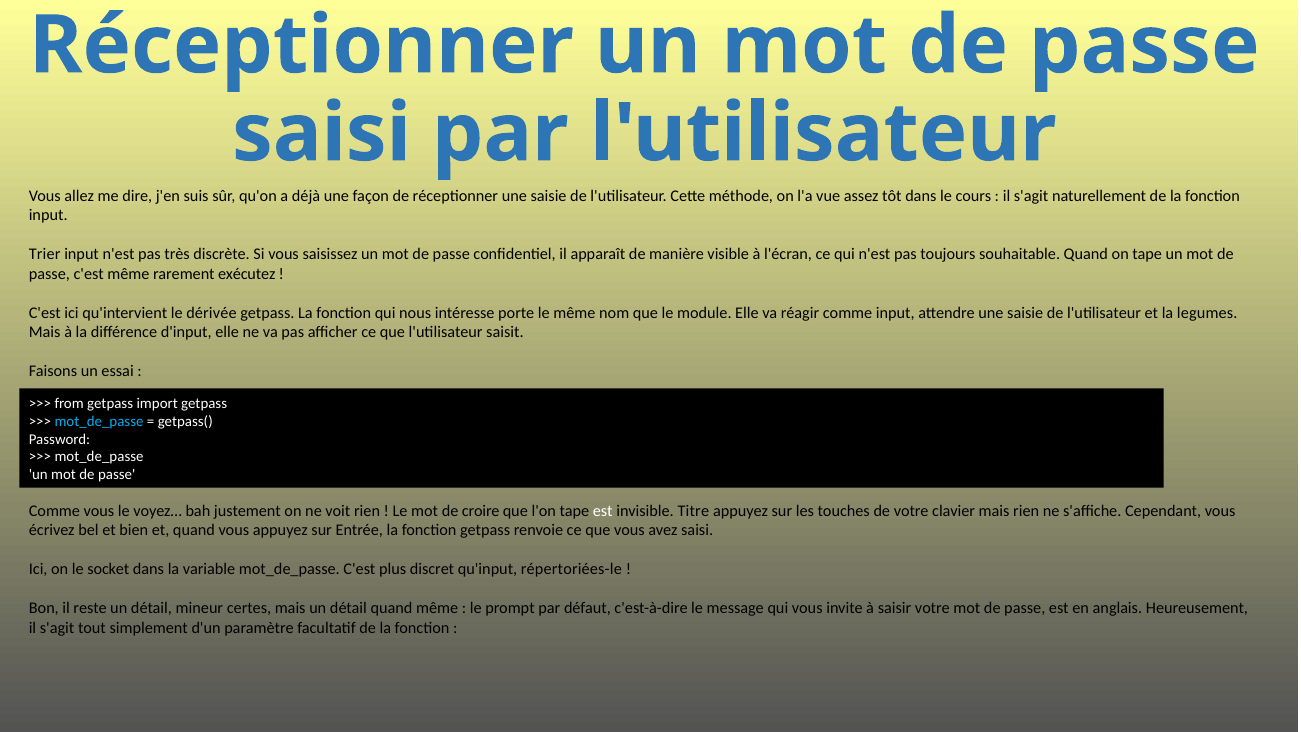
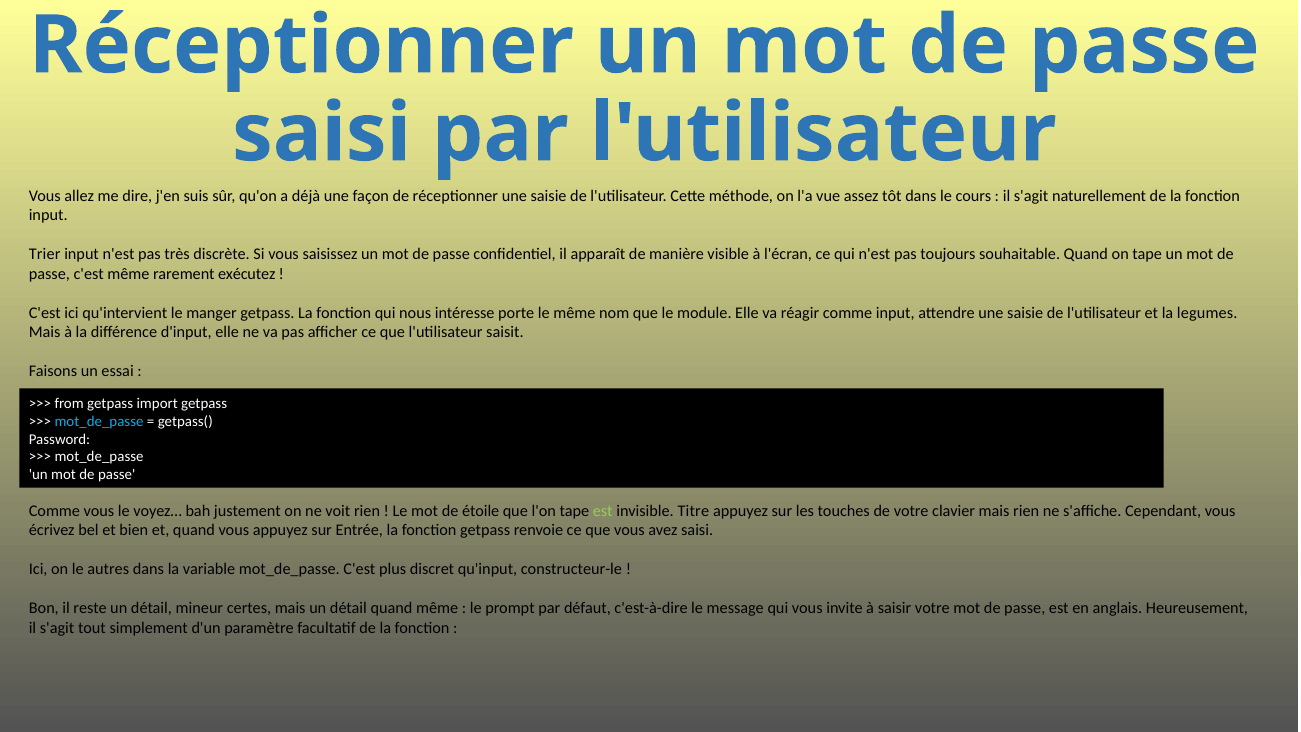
dérivée: dérivée -> manger (212, 313)
croire: croire -> étoile (481, 511)
est colour: white -> light green (603, 511)
socket: socket -> autres (108, 569)
répertoriées-le: répertoriées-le -> constructeur-le (571, 569)
